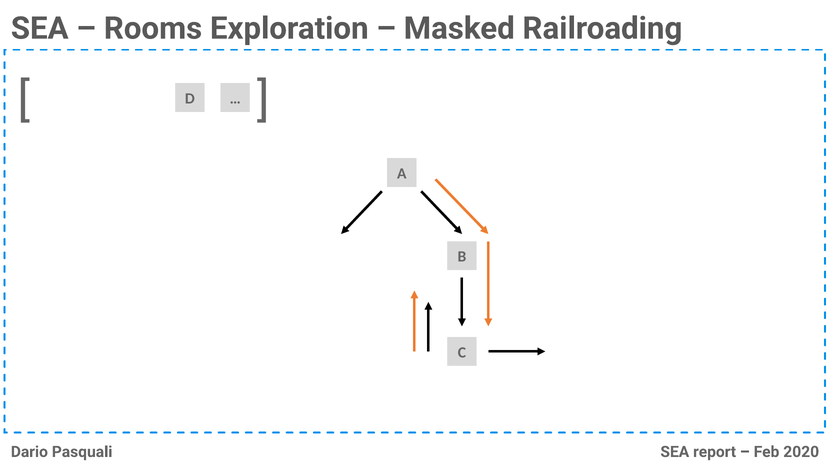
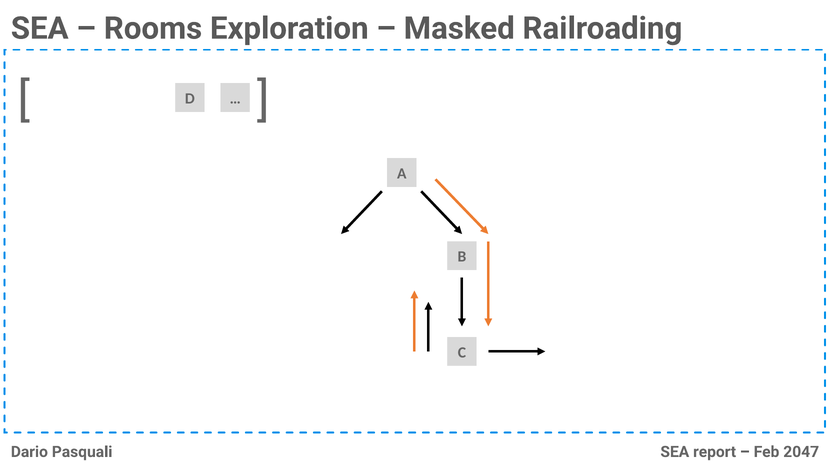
2020: 2020 -> 2047 (801, 452)
